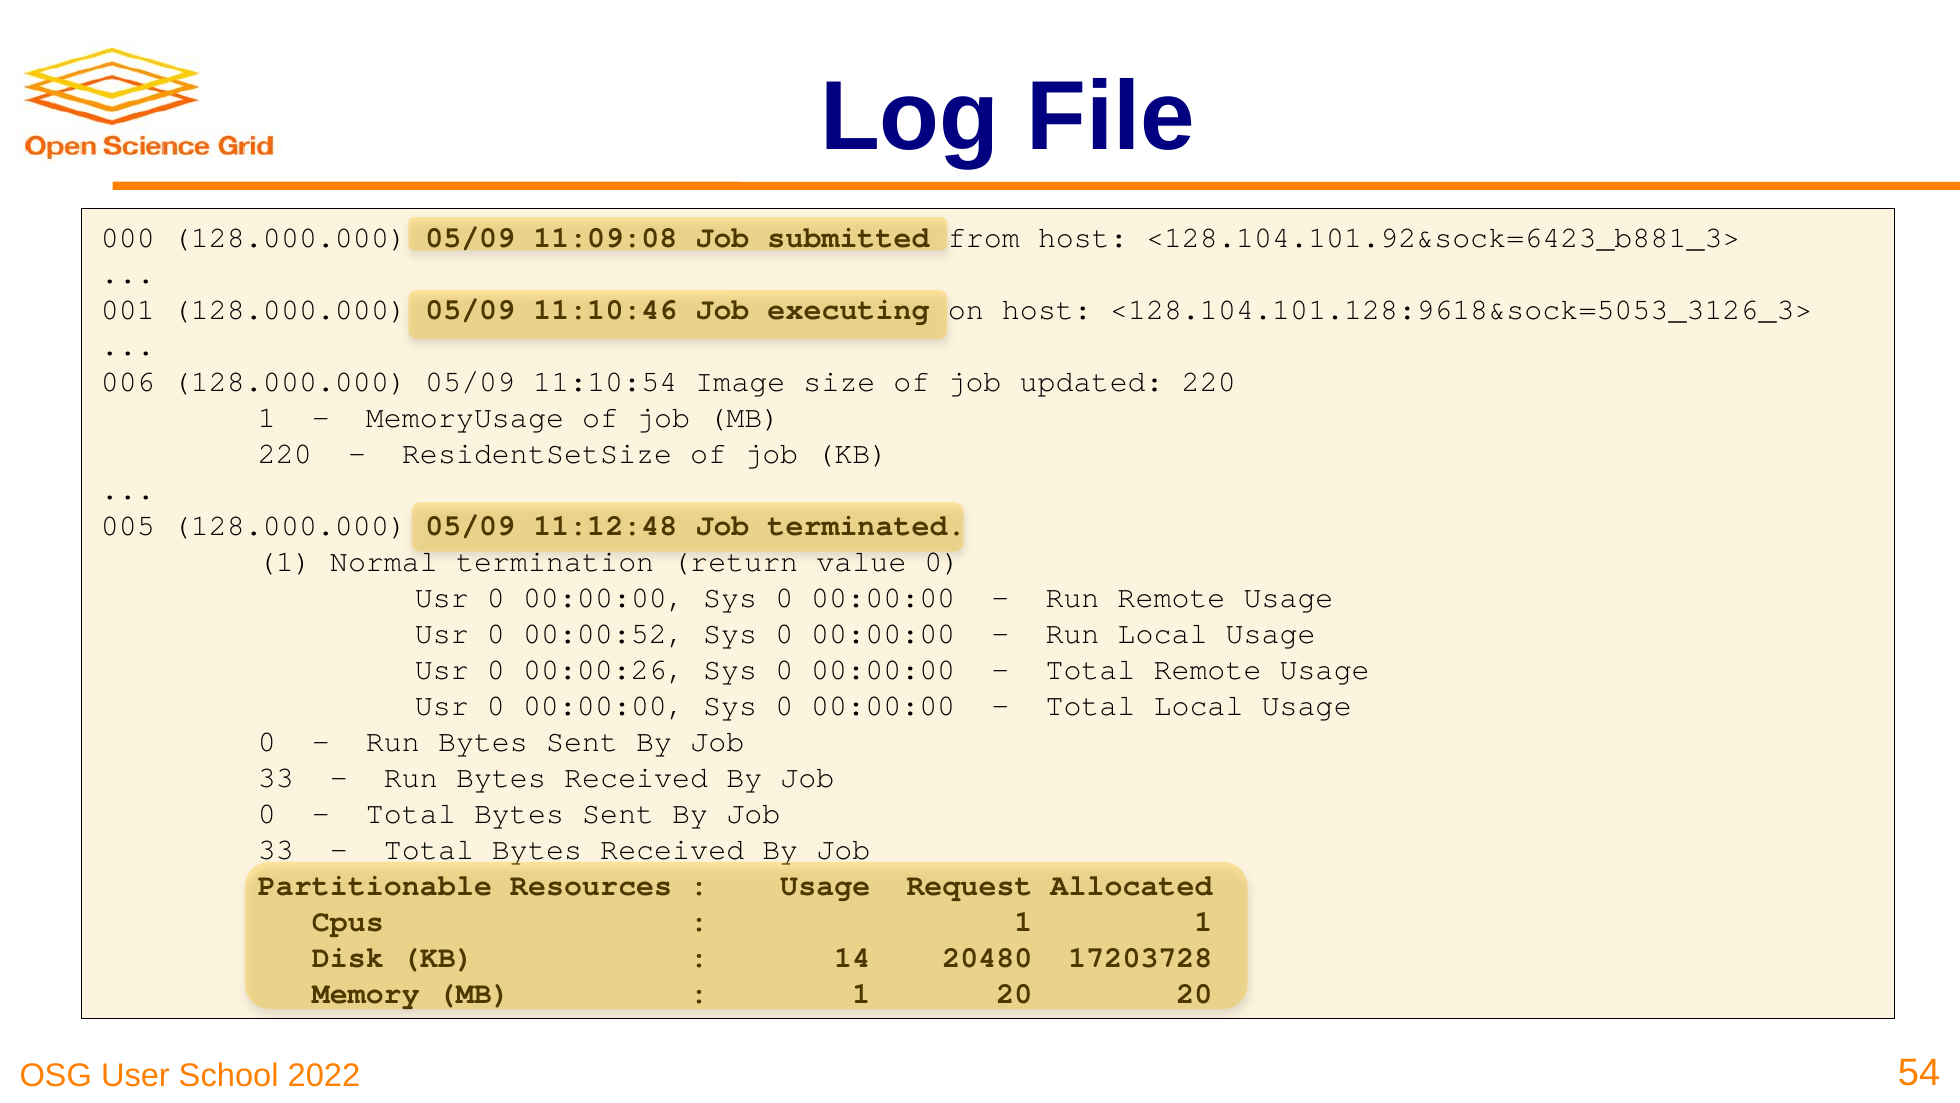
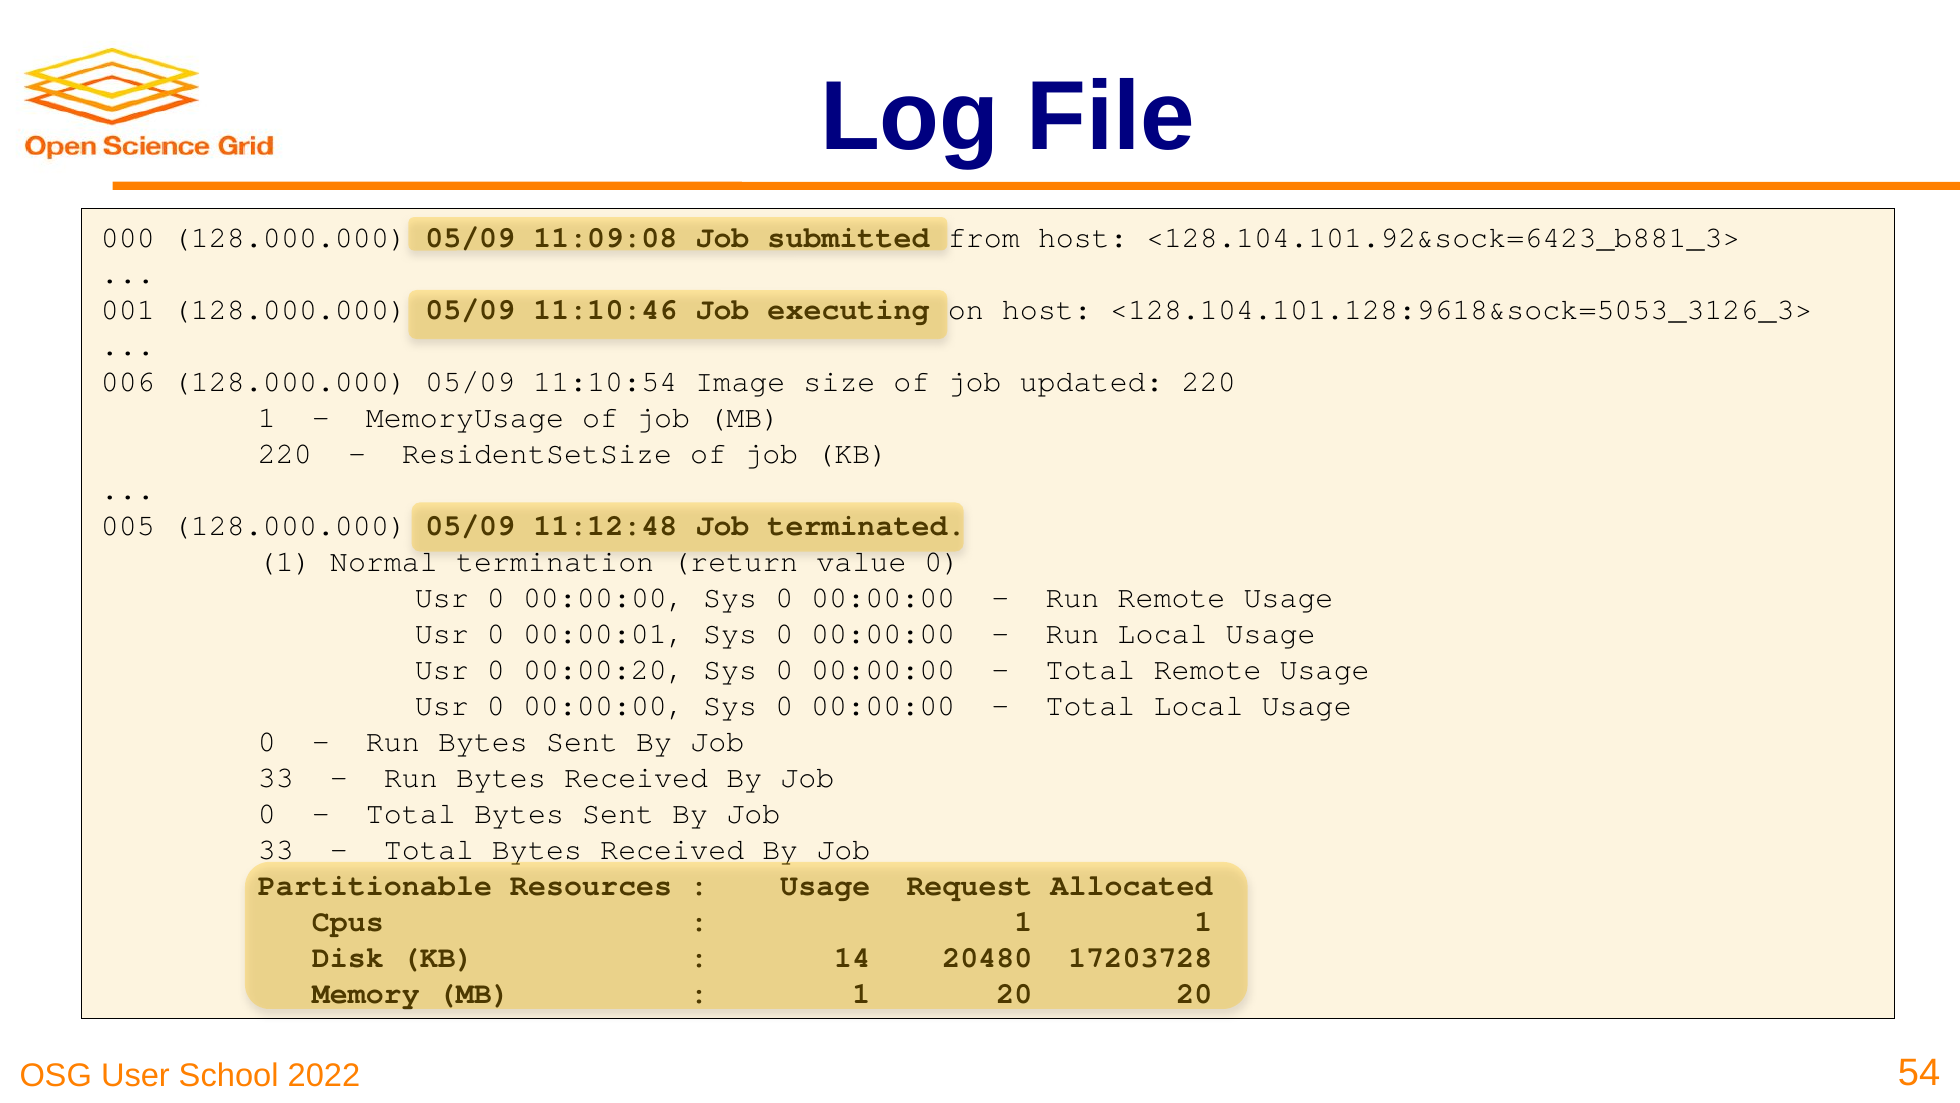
00:00:52: 00:00:52 -> 00:00:01 (604, 633)
00:00:26: 00:00:26 -> 00:00:20 (604, 669)
